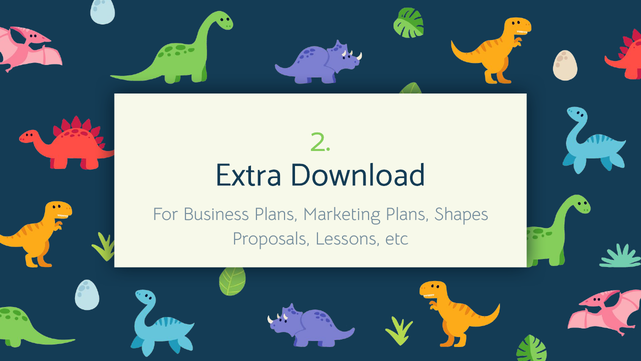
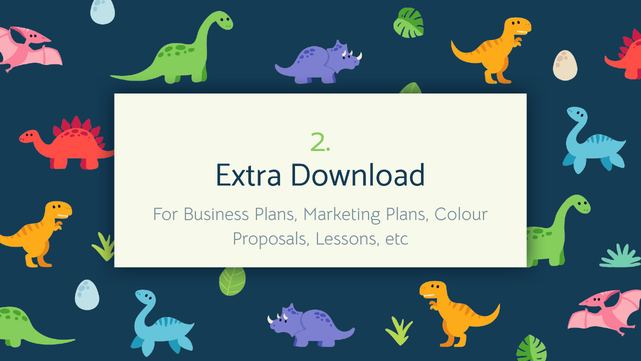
Shapes: Shapes -> Colour (461, 214)
